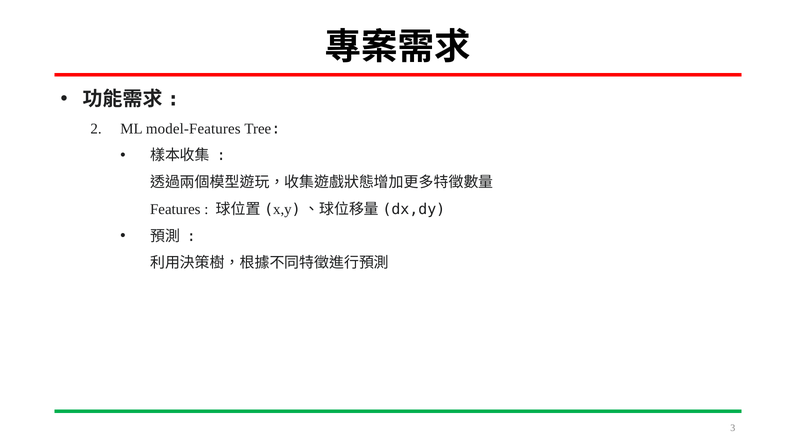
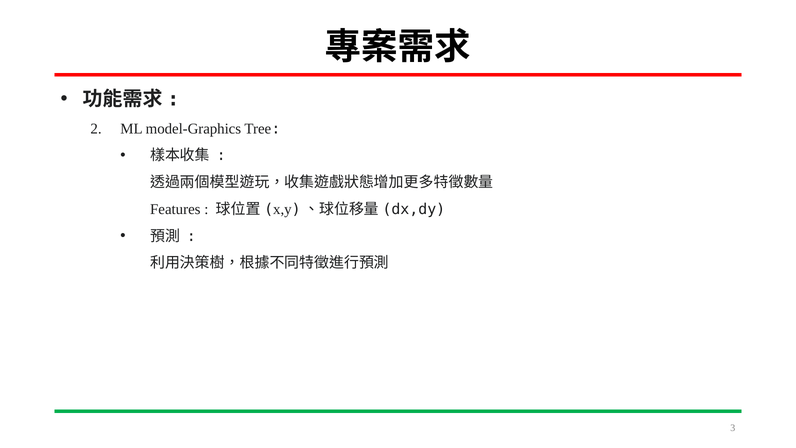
model-Features: model-Features -> model-Graphics (193, 129)
